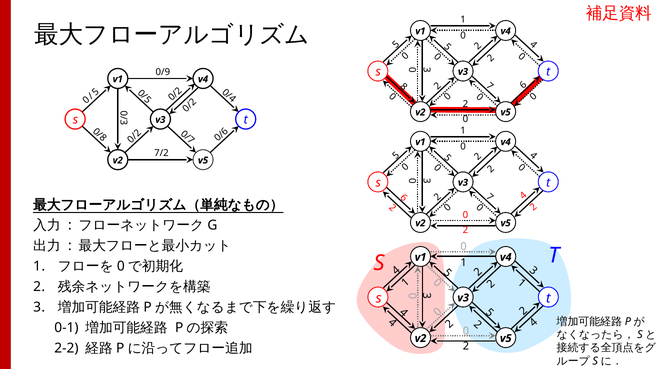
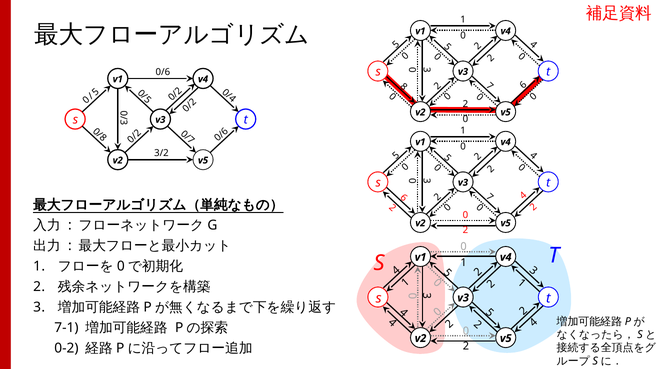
0/9: 0/9 -> 0/6 (163, 72)
7/2: 7/2 -> 3/2 (161, 154)
0-1: 0-1 -> 7-1 (66, 328)
2-2: 2-2 -> 0-2 (66, 349)
